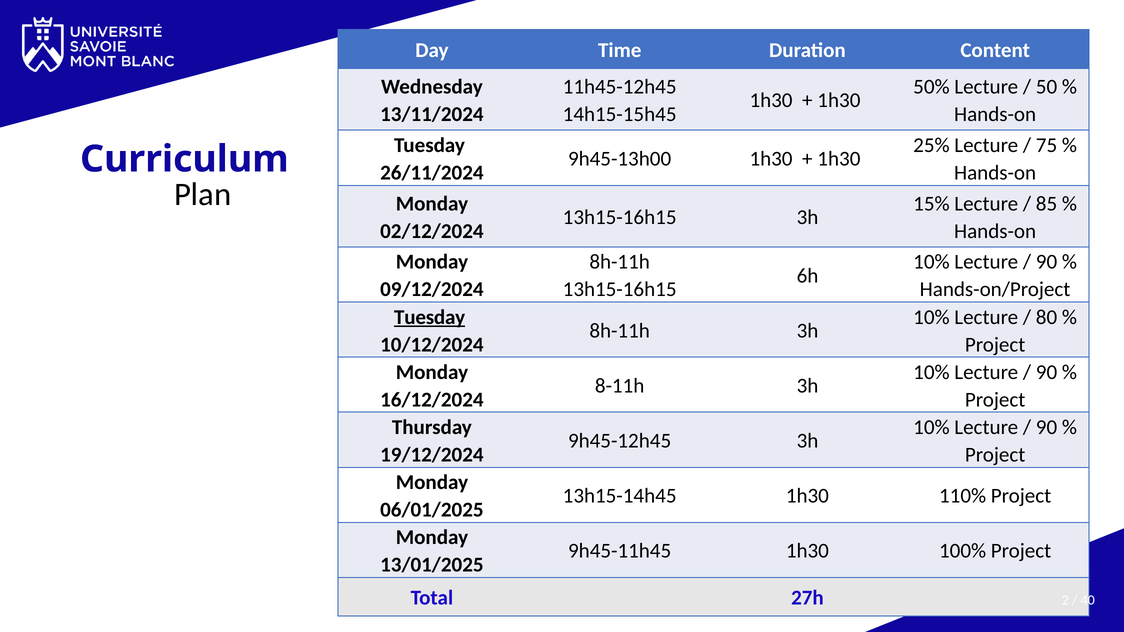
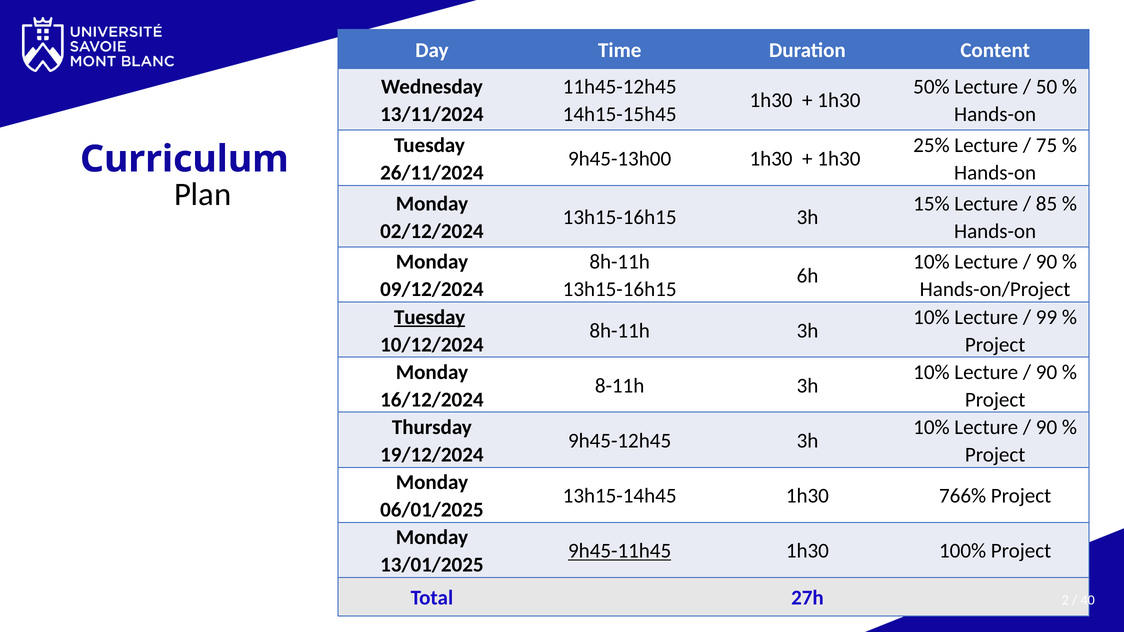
80: 80 -> 99 (1047, 317)
110%: 110% -> 766% (963, 496)
9h45-11h45 underline: none -> present (620, 551)
